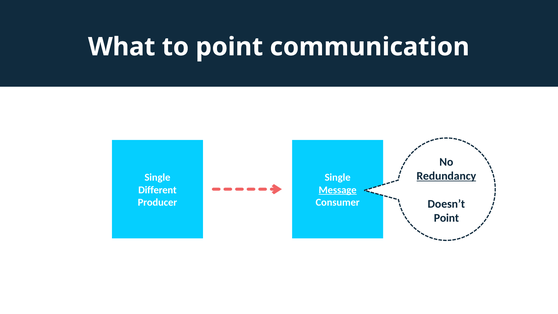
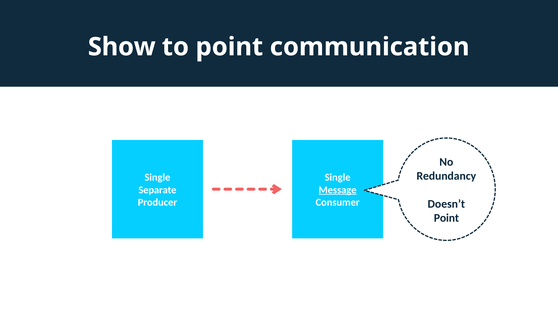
What: What -> Show (122, 47)
Redundancy underline: present -> none (446, 176)
Different: Different -> Separate (157, 190)
